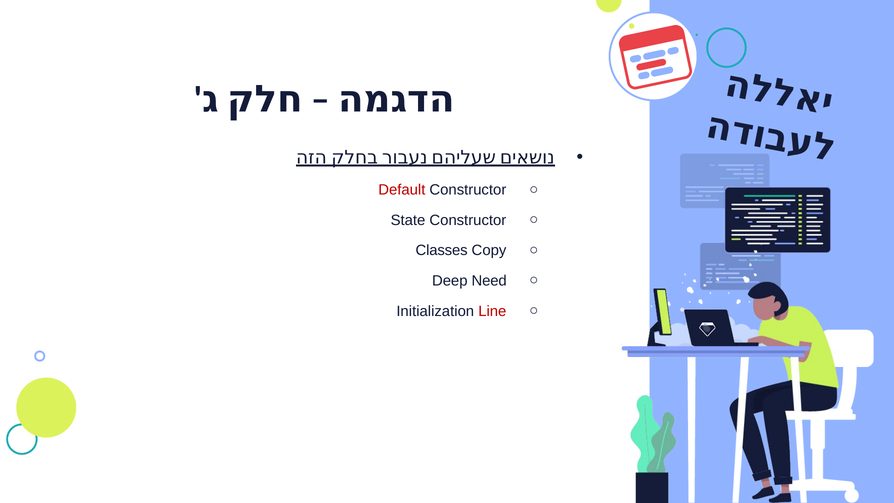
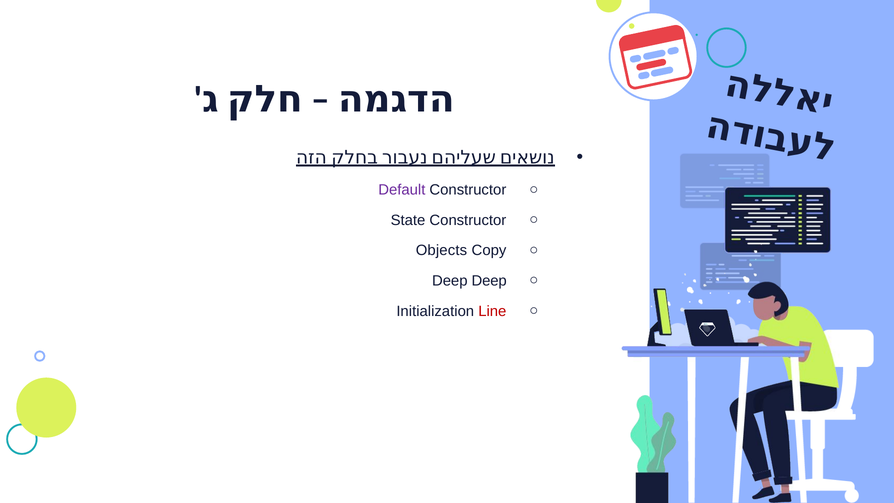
Default colour: red -> purple (402, 190)
Classes: Classes -> Objects (441, 250)
Deep Need: Need -> Deep (489, 281)
